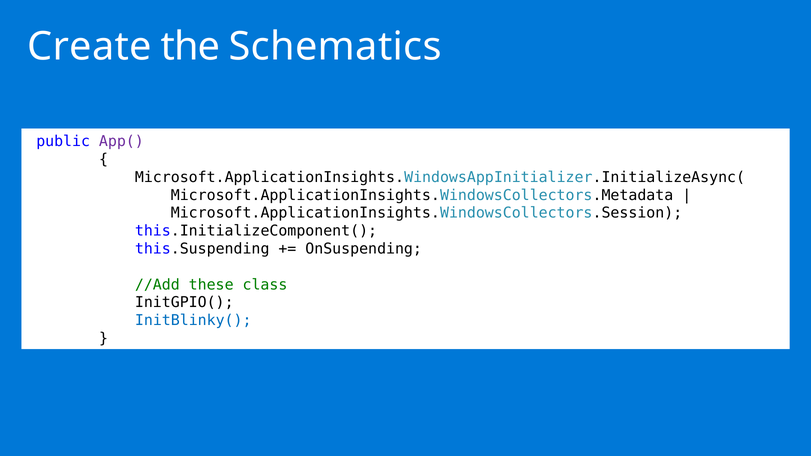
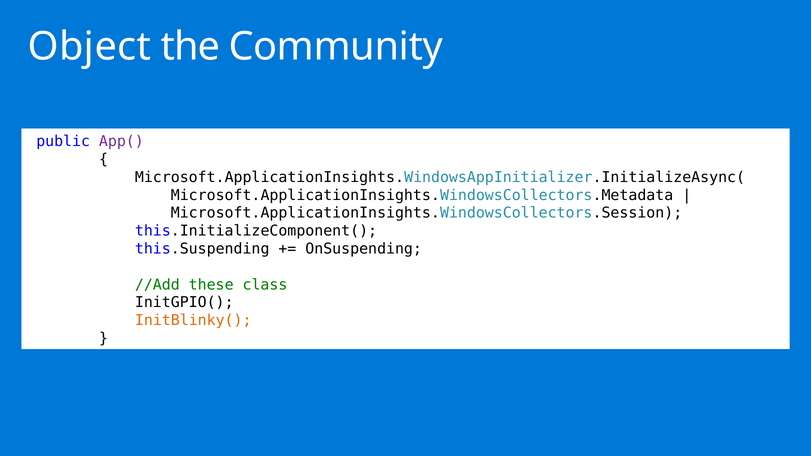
Create: Create -> Object (89, 46)
Schematics: Schematics -> Community (336, 46)
InitBlinky( colour: blue -> orange (193, 320)
